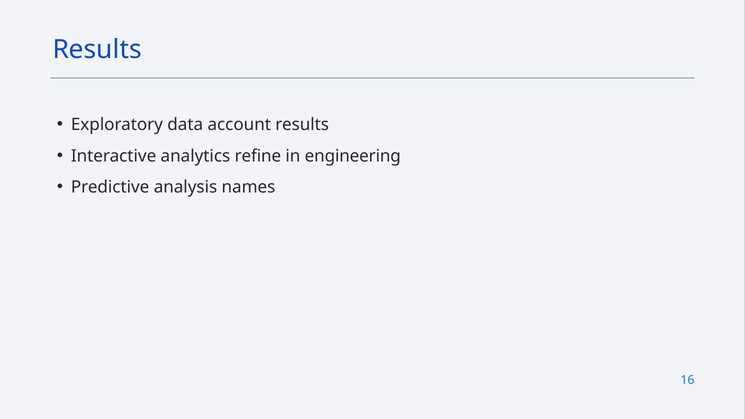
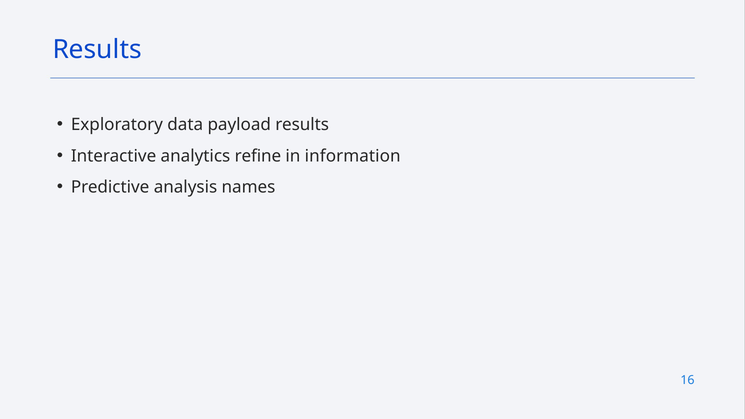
account: account -> payload (239, 125)
engineering: engineering -> information (353, 156)
